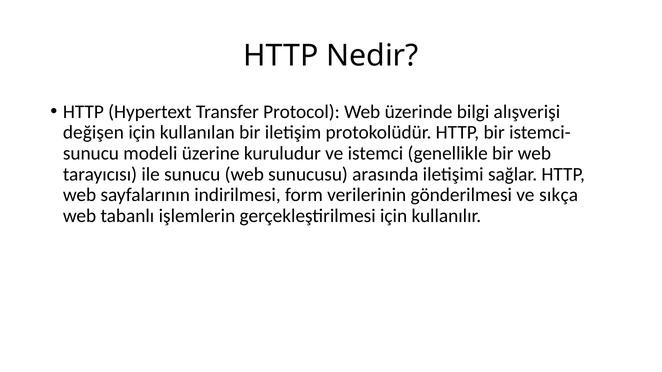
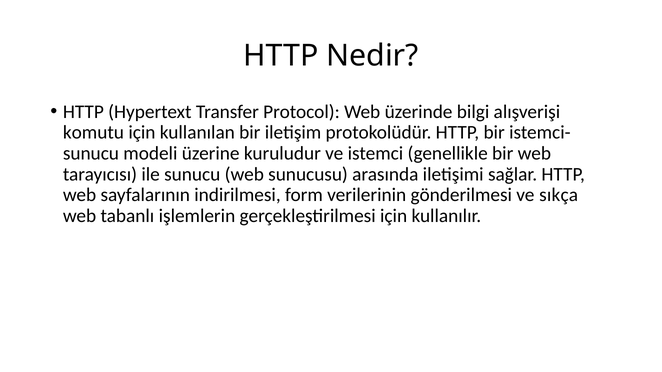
değişen: değişen -> komutu (93, 133)
